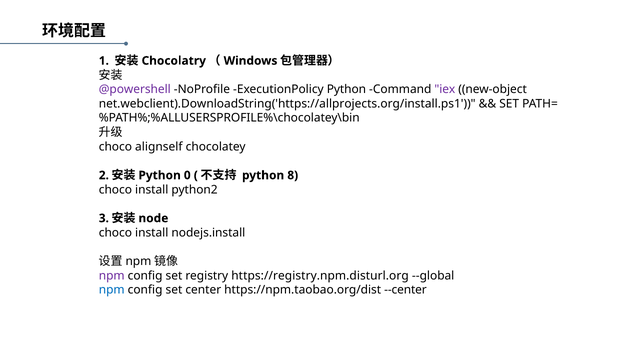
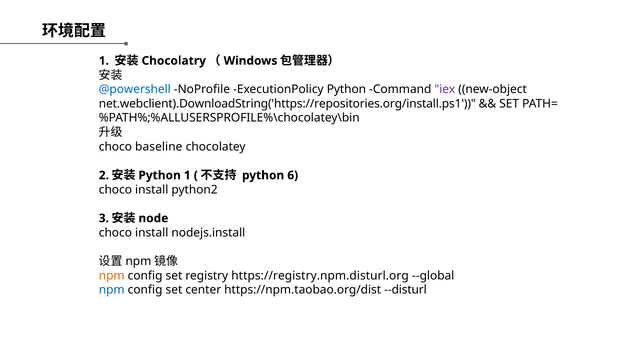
@powershell colour: purple -> blue (135, 89)
net.webclient).DownloadString('https://allprojects.org/install.ps1: net.webclient).DownloadString('https://allprojects.org/install.ps1 -> net.webclient).DownloadString('https://repositories.org/install.ps1 (287, 104)
alignself: alignself -> baseline (159, 147)
Python 0: 0 -> 1 (187, 175)
8: 8 -> 6 (293, 175)
npm colour: purple -> orange (112, 275)
--center: --center -> --disturl (405, 290)
